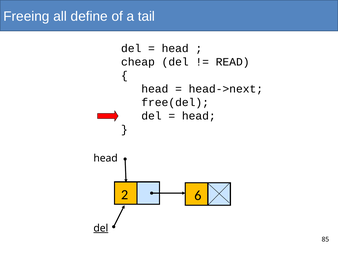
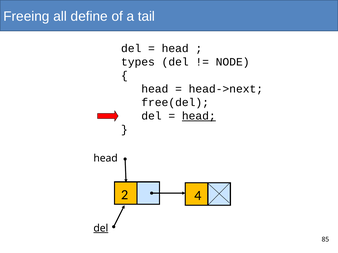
cheap: cheap -> types (138, 62)
READ: READ -> NODE (233, 62)
head underline: none -> present (199, 116)
6: 6 -> 4 (198, 196)
